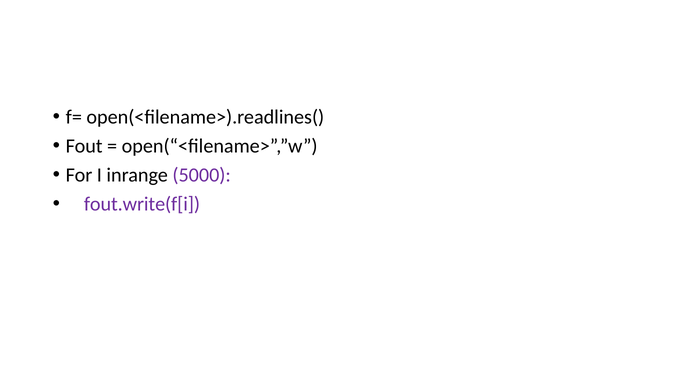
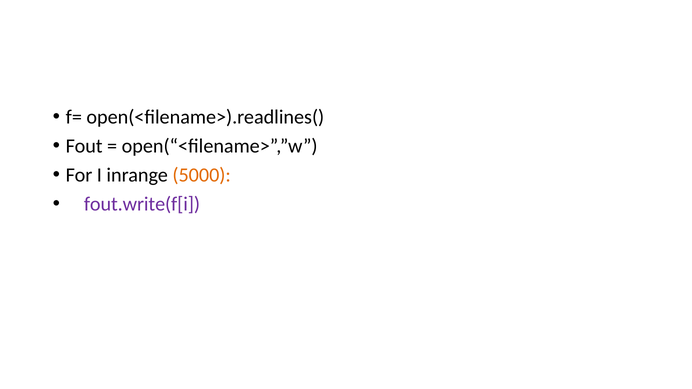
5000 colour: purple -> orange (202, 175)
